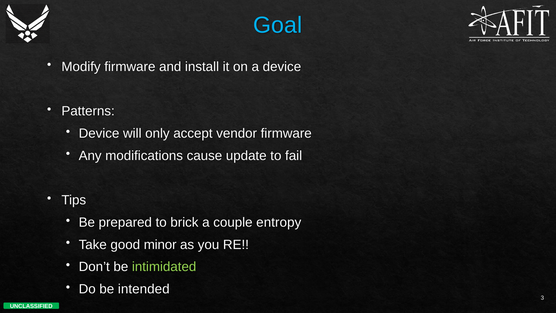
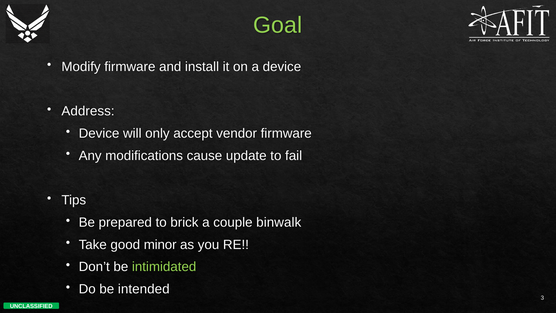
Goal colour: light blue -> light green (278, 25)
Patterns: Patterns -> Address (88, 111)
entropy: entropy -> binwalk (279, 222)
